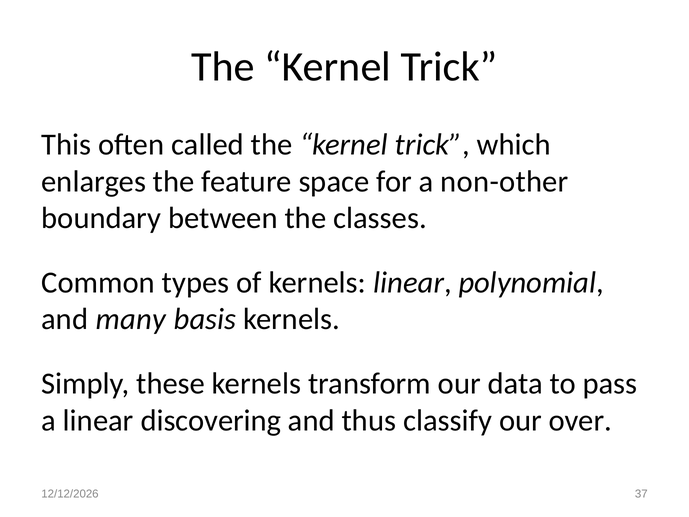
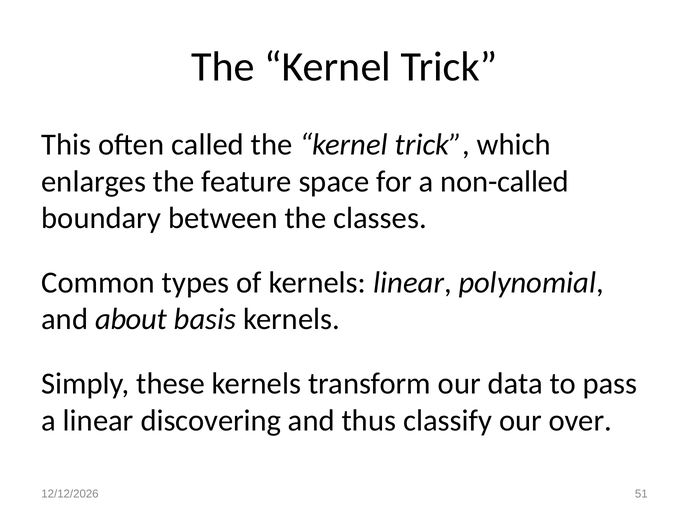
non-other: non-other -> non-called (505, 181)
many: many -> about (131, 319)
37: 37 -> 51 (641, 493)
